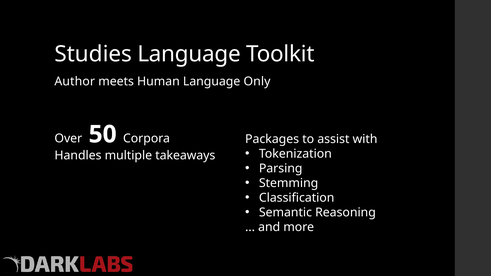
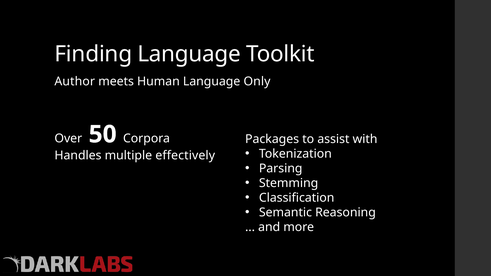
Studies: Studies -> Finding (93, 54)
takeaways: takeaways -> effectively (185, 156)
